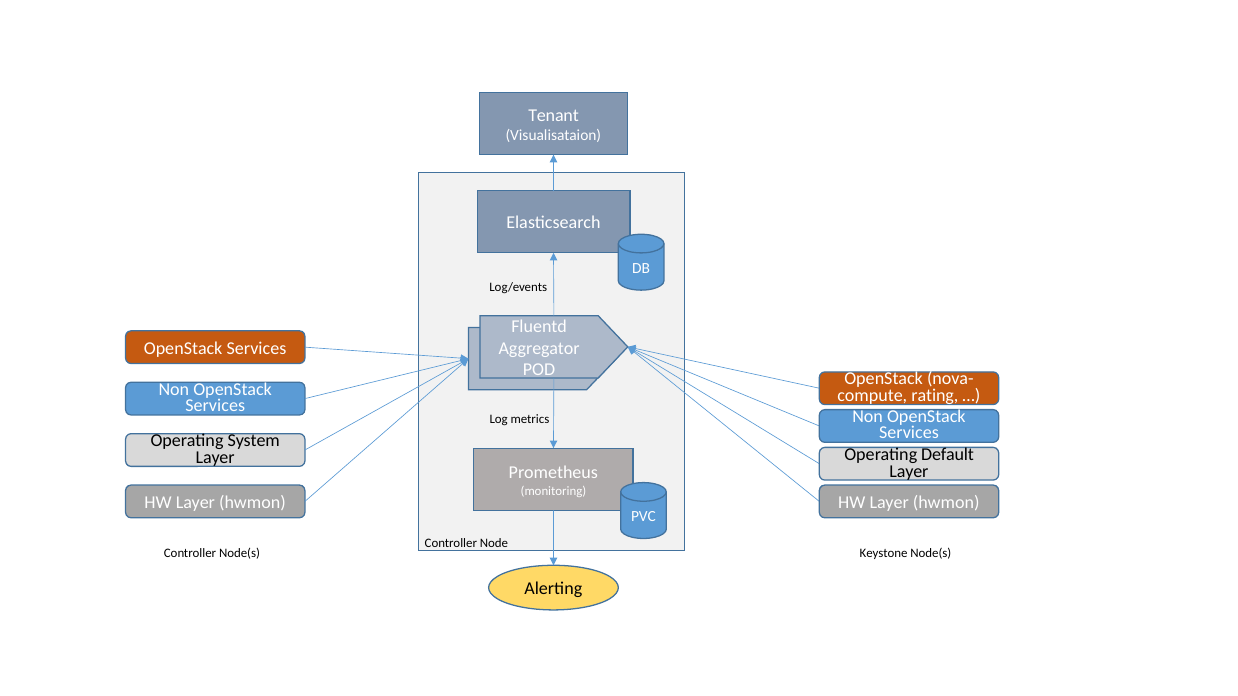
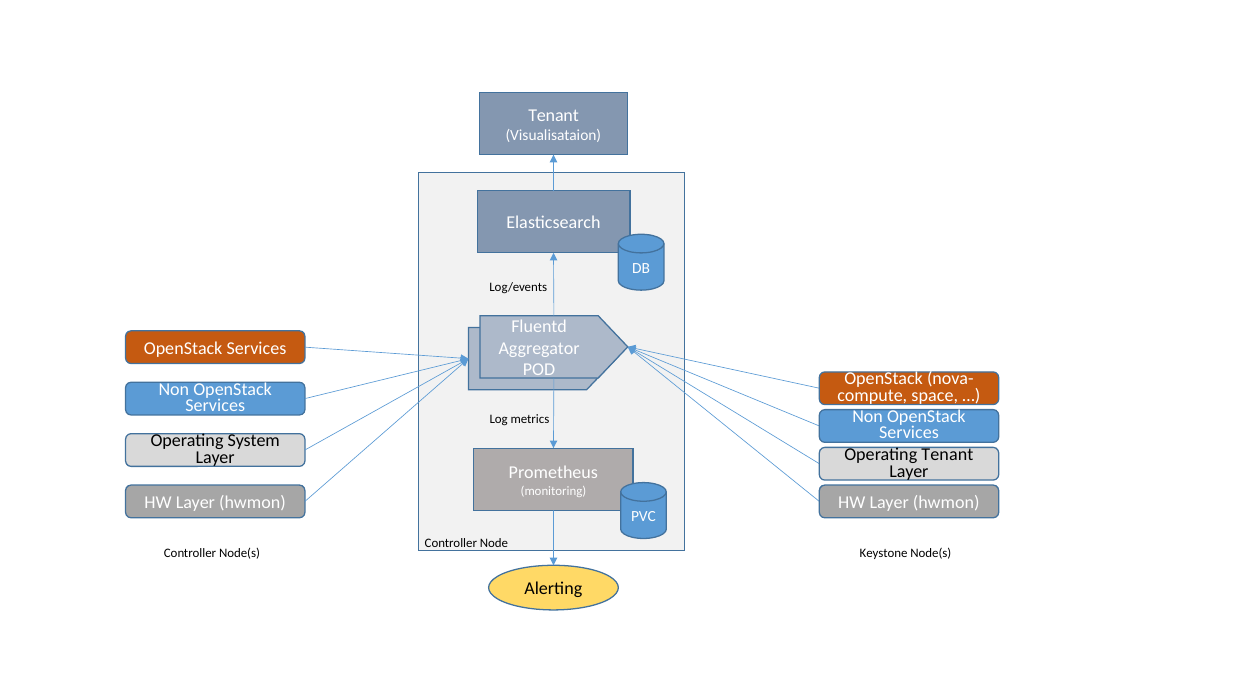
rating: rating -> space (935, 395)
Operating Default: Default -> Tenant (947, 455)
